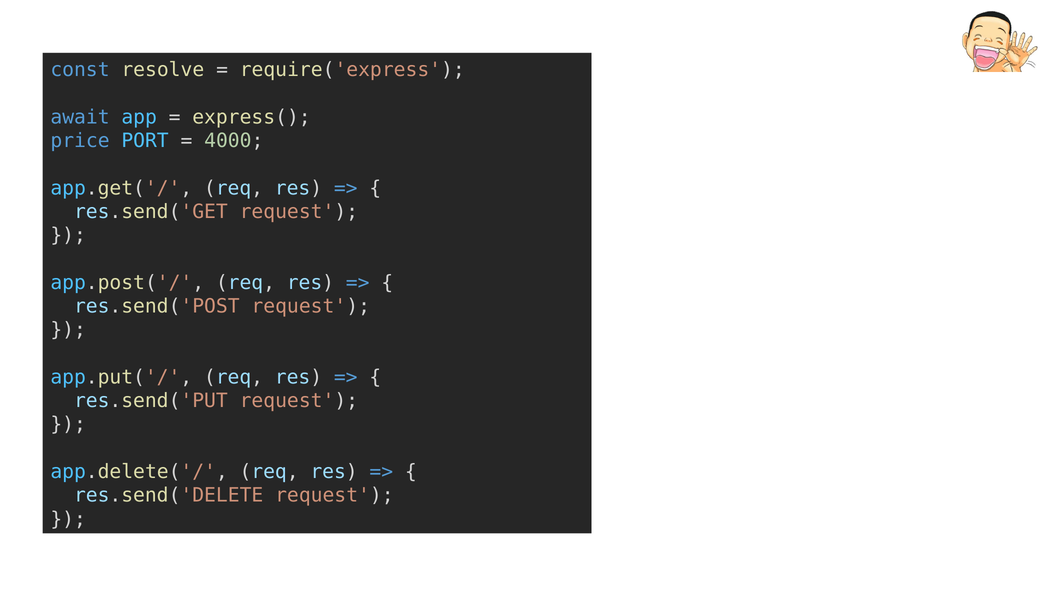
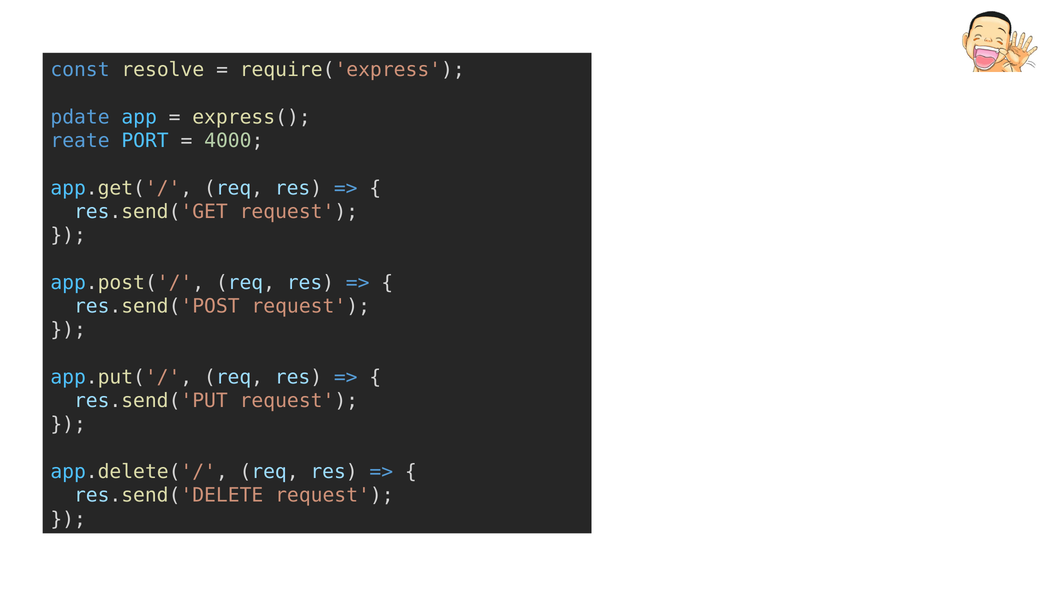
await: await -> pdate (80, 117)
price: price -> reate (80, 141)
